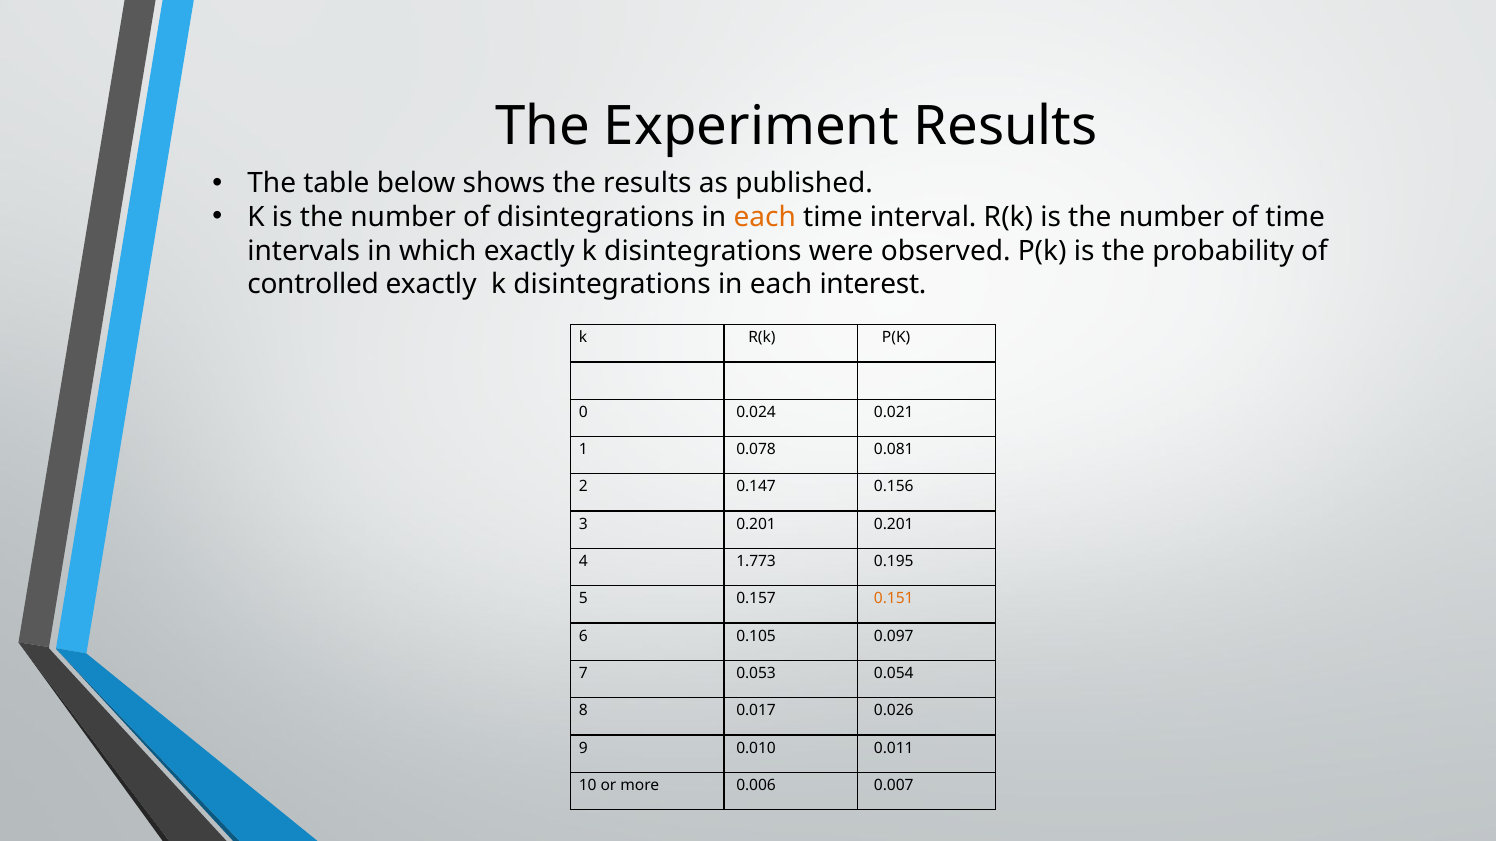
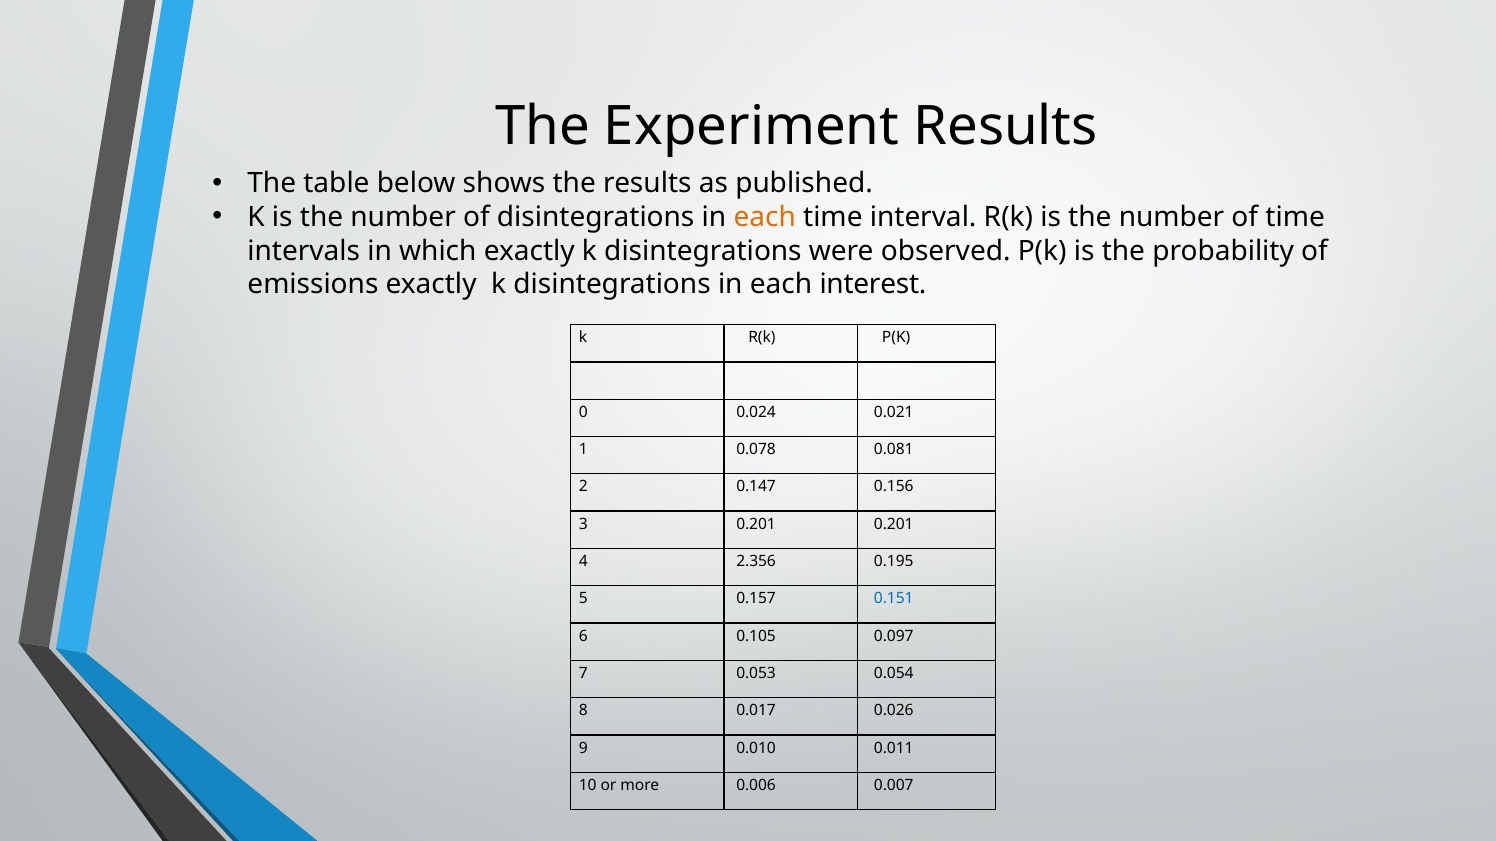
controlled: controlled -> emissions (313, 285)
1.773: 1.773 -> 2.356 (756, 562)
0.151 colour: orange -> blue (894, 599)
